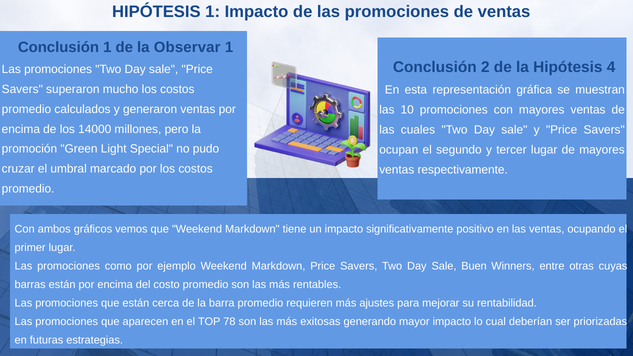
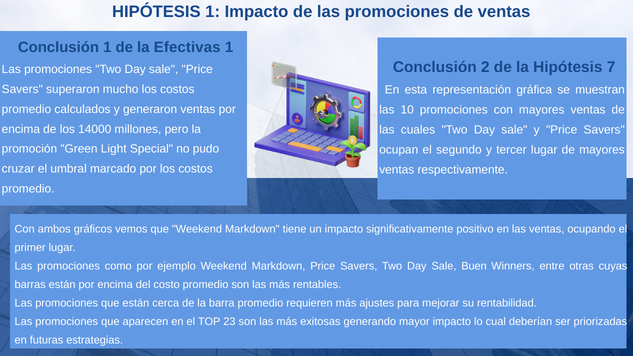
Observar: Observar -> Efectivas (187, 48)
4: 4 -> 7 (611, 67)
78: 78 -> 23 (229, 322)
